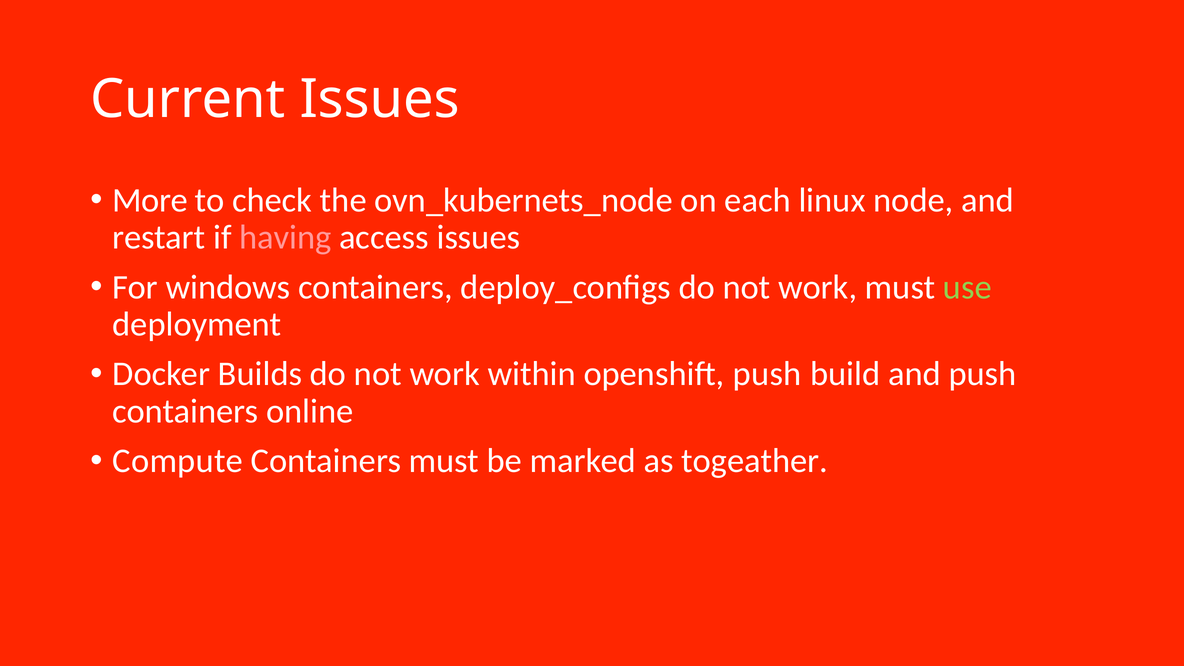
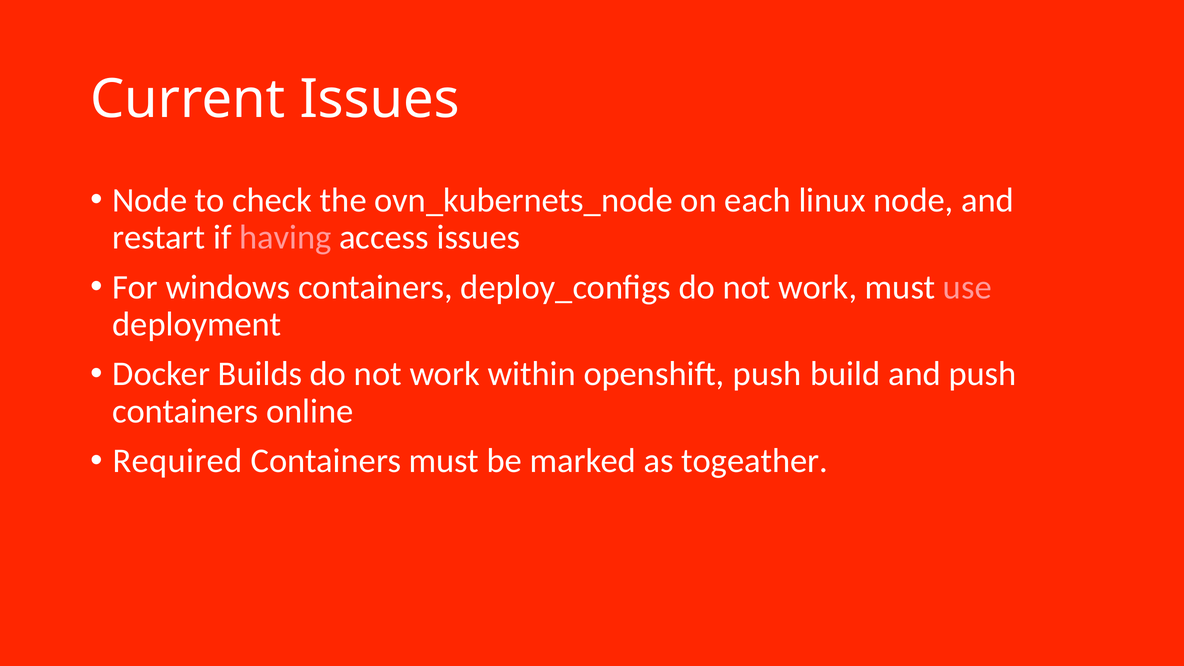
More: More -> Node (150, 200)
use colour: light green -> pink (967, 287)
Compute: Compute -> Required (178, 461)
